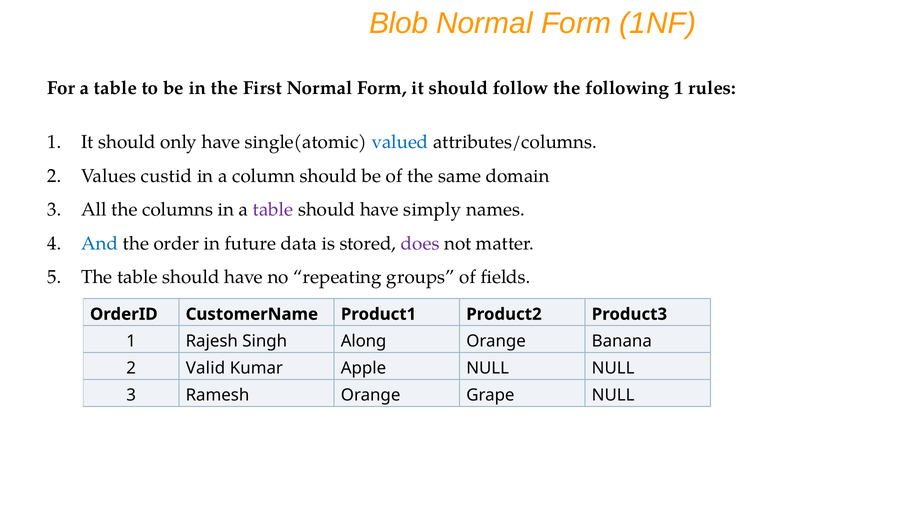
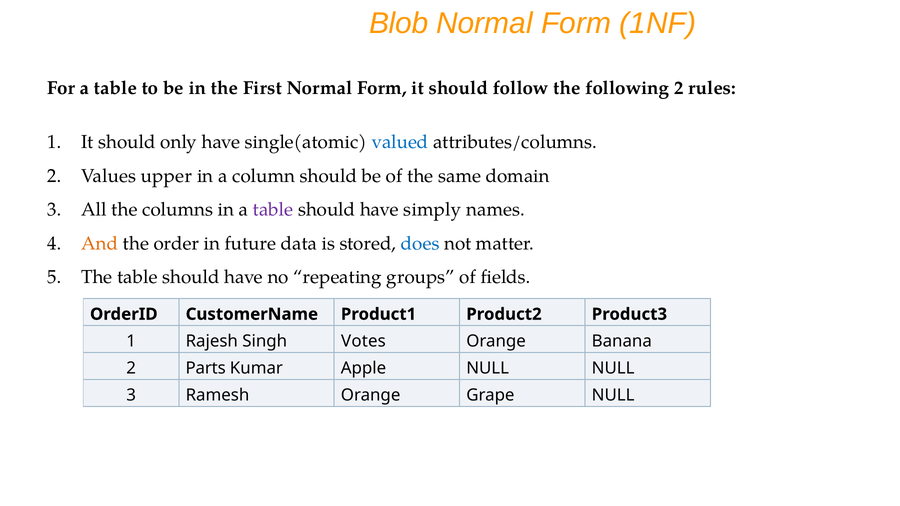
following 1: 1 -> 2 (679, 88)
custid: custid -> upper (167, 176)
And colour: blue -> orange (100, 244)
does colour: purple -> blue (420, 244)
Along: Along -> Votes (363, 341)
Valid: Valid -> Parts (206, 368)
